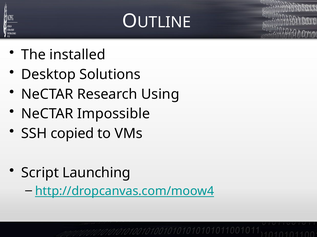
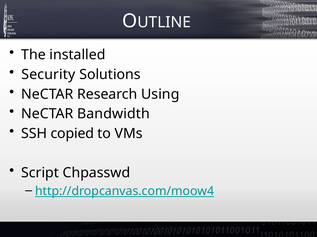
Desktop: Desktop -> Security (48, 75)
Impossible: Impossible -> Bandwidth (113, 114)
Launching: Launching -> Chpasswd (96, 173)
